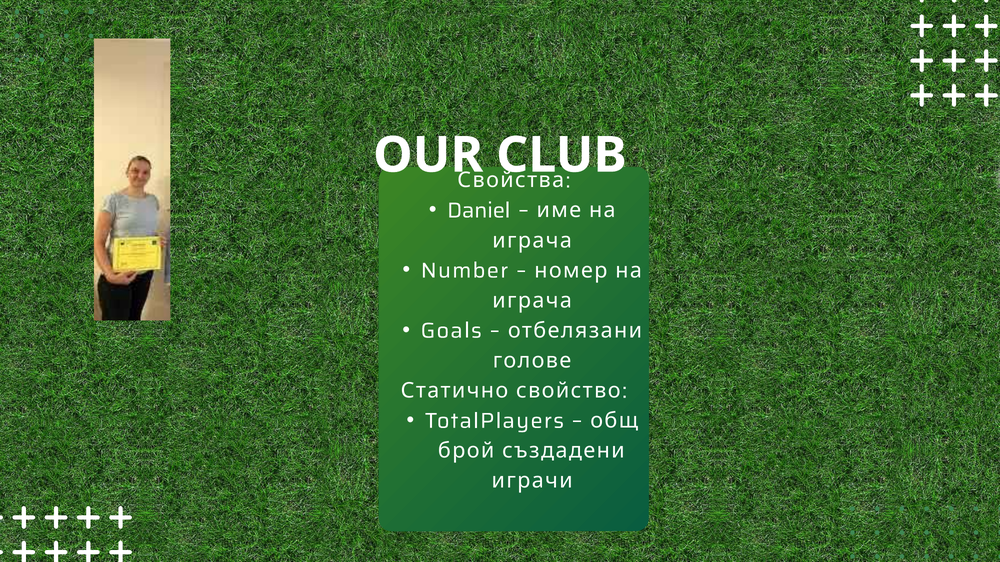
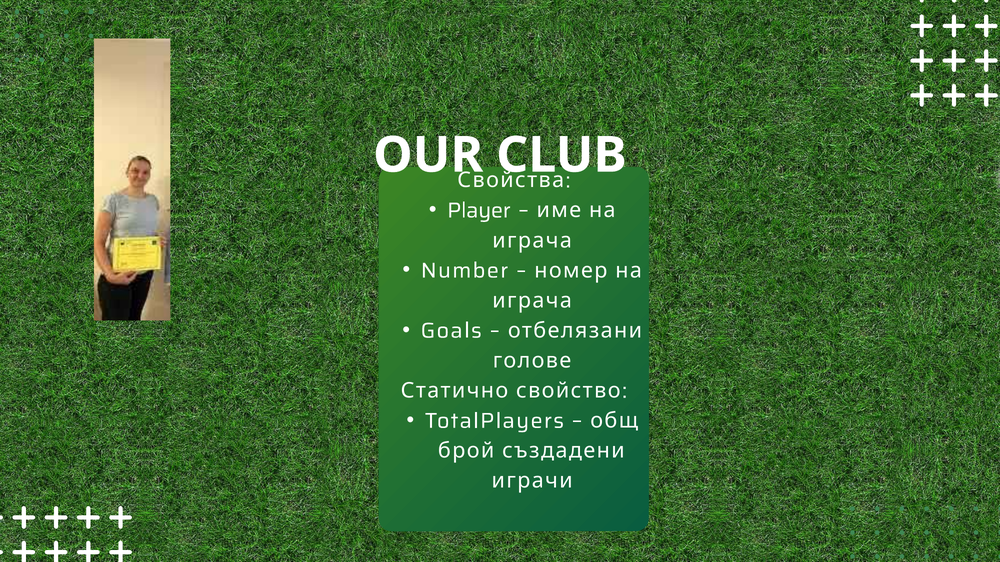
Daniel: Daniel -> Player (479, 211)
